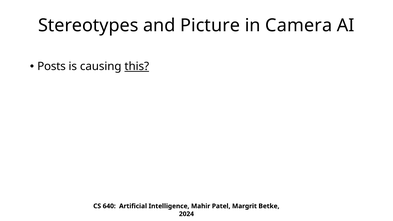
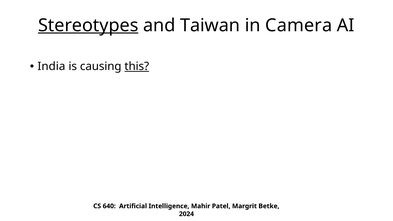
Stereotypes underline: none -> present (88, 25)
Picture: Picture -> Taiwan (210, 25)
Posts: Posts -> India (51, 66)
